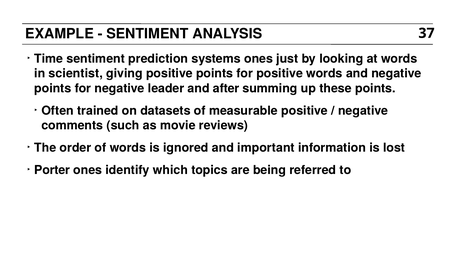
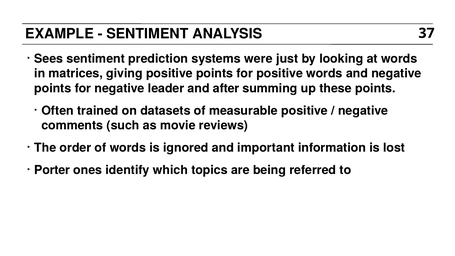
Time: Time -> Sees (49, 59)
systems ones: ones -> were (258, 59)
scientist: scientist -> matrices (76, 73)
